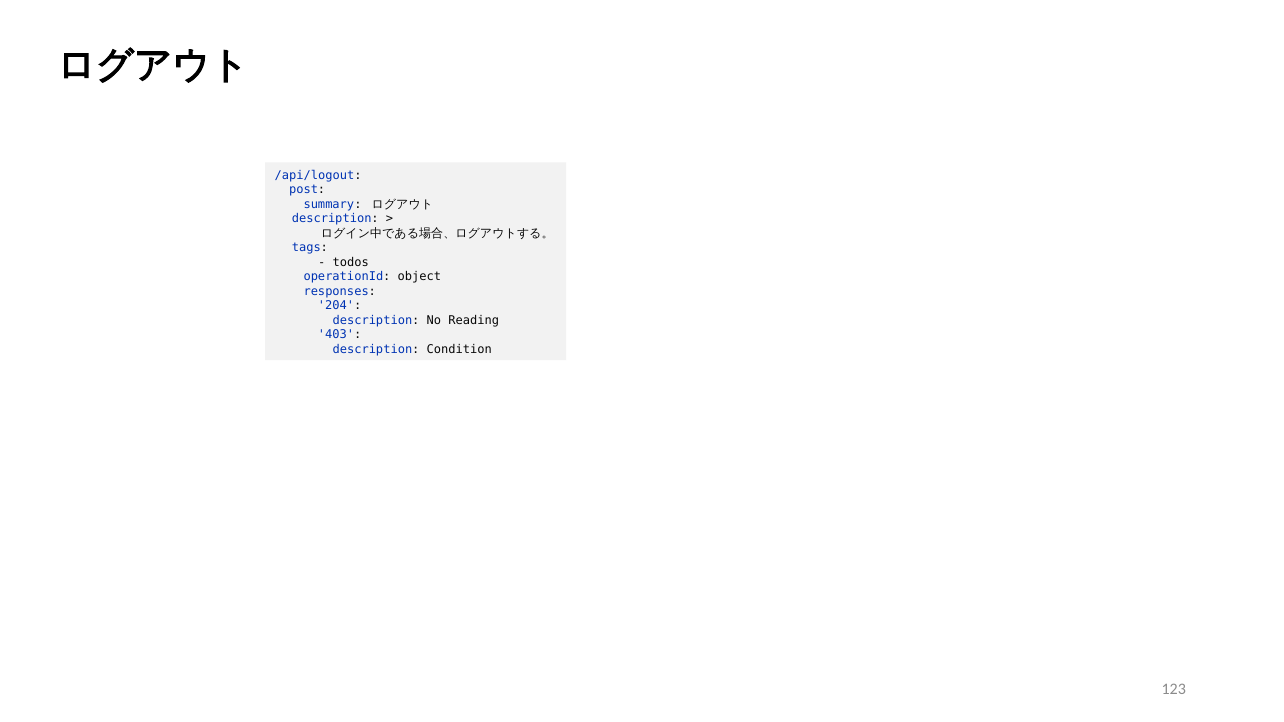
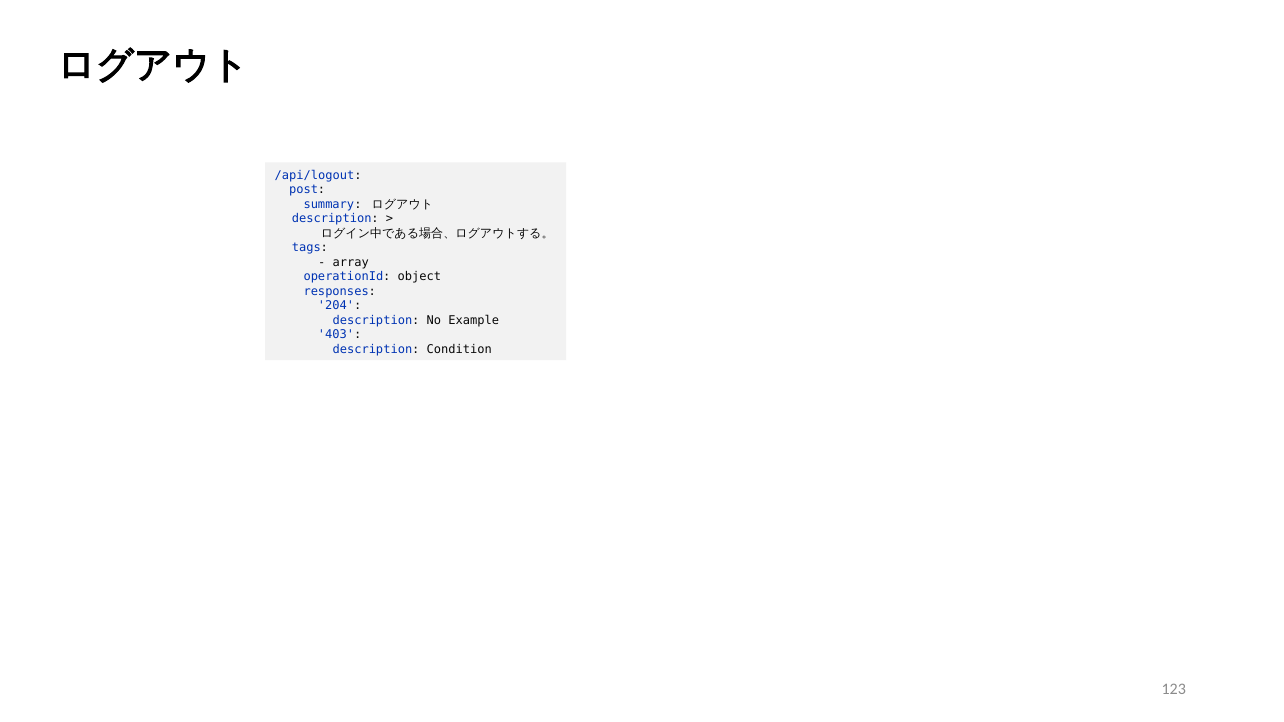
todos: todos -> array (351, 262)
Reading: Reading -> Example (474, 320)
